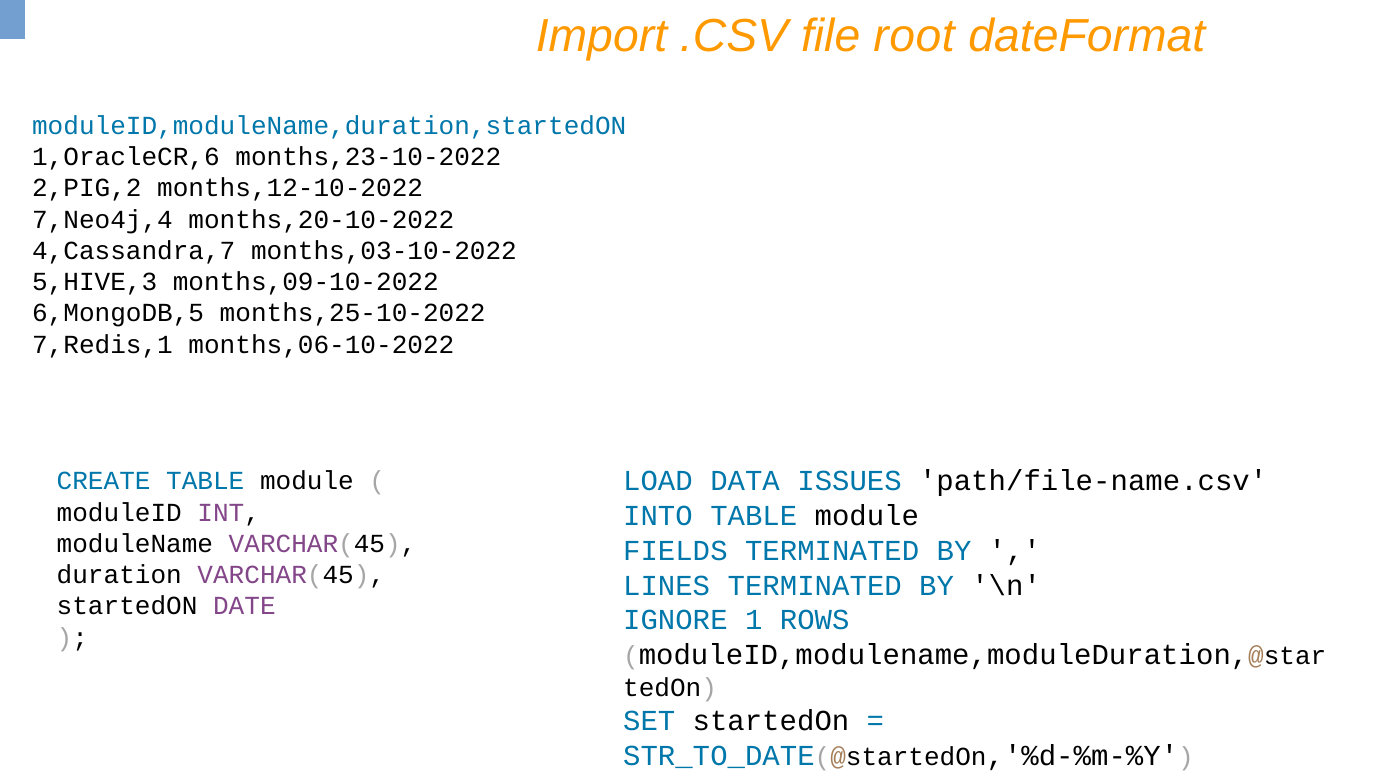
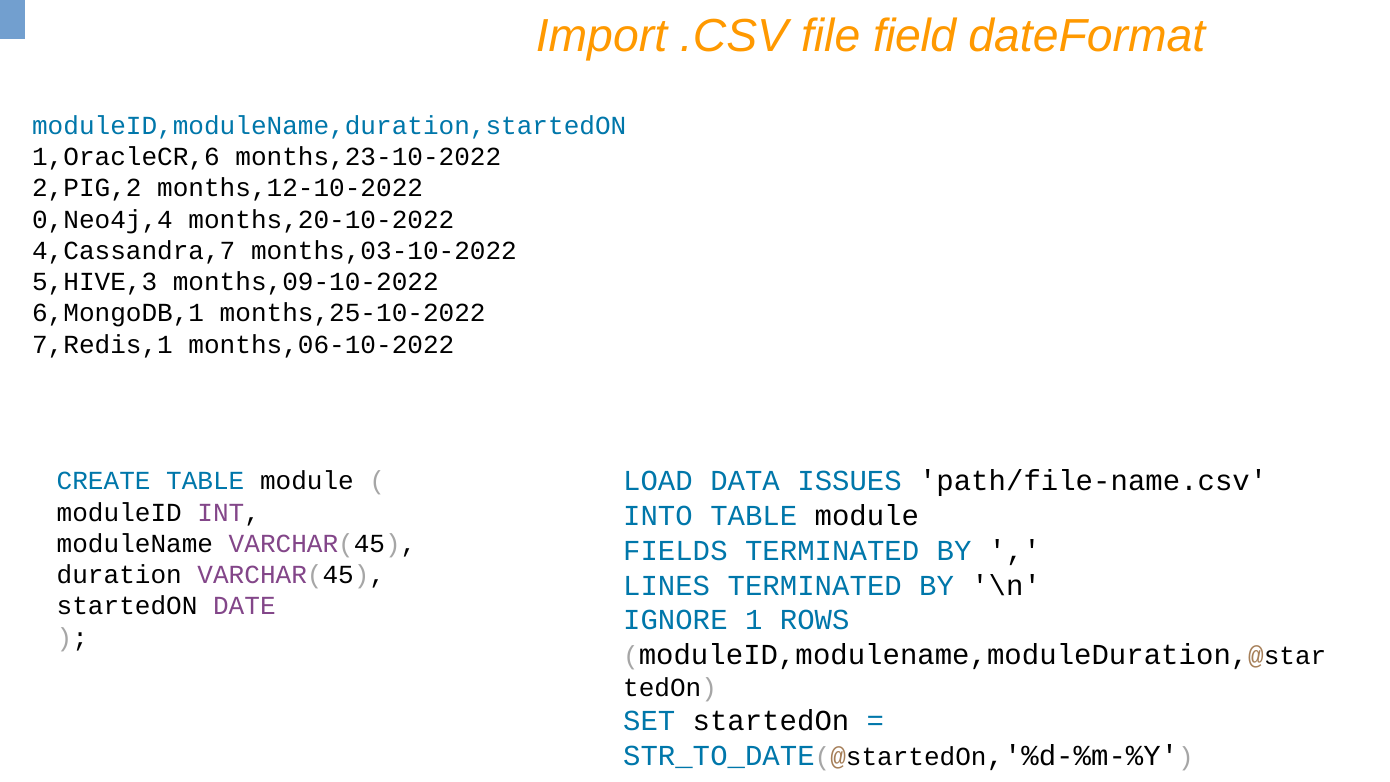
root: root -> field (915, 36)
7,Neo4j,4: 7,Neo4j,4 -> 0,Neo4j,4 (102, 220)
6,MongoDB,5: 6,MongoDB,5 -> 6,MongoDB,1 (118, 313)
